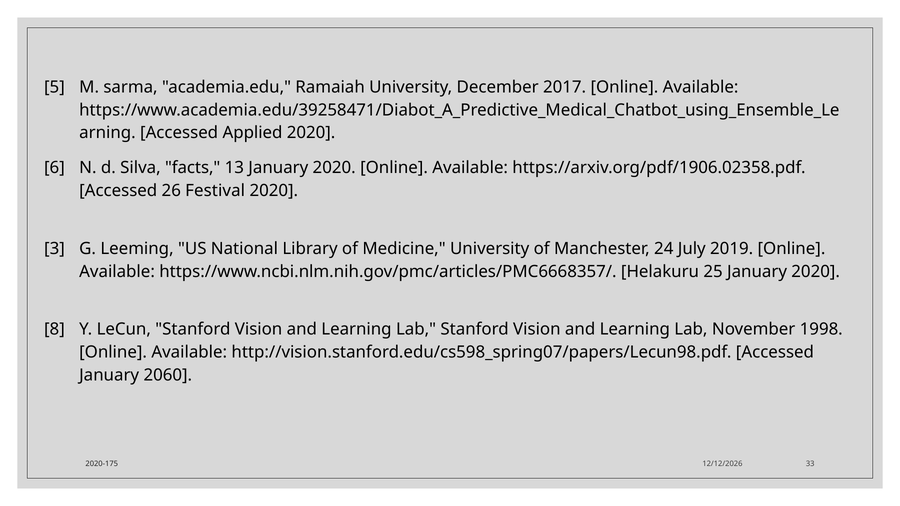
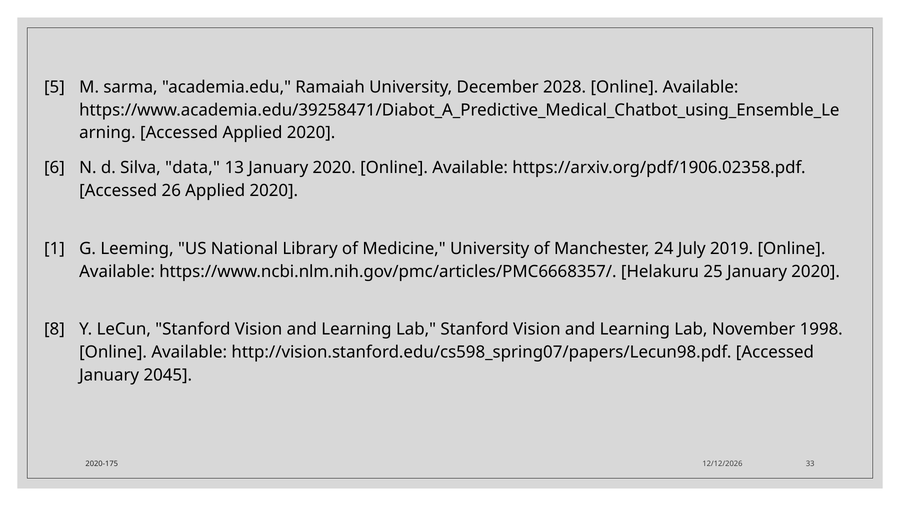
2017: 2017 -> 2028 (565, 87)
facts: facts -> data (193, 168)
26 Festival: Festival -> Applied (215, 191)
3: 3 -> 1 (54, 249)
2060: 2060 -> 2045 (168, 375)
